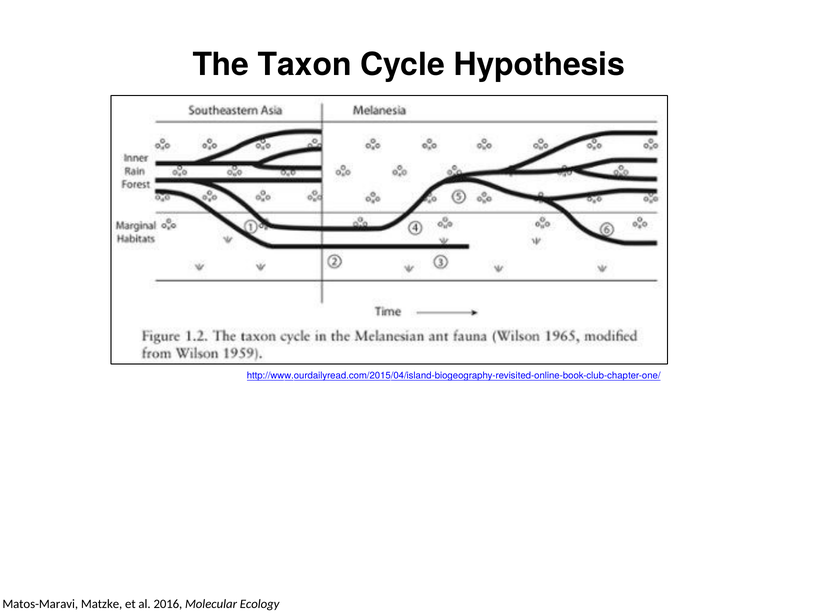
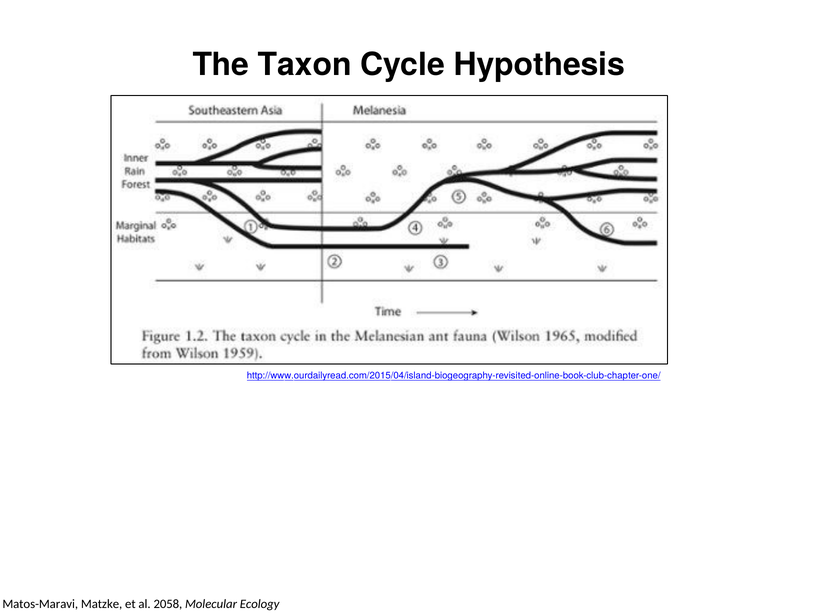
2016: 2016 -> 2058 (168, 604)
